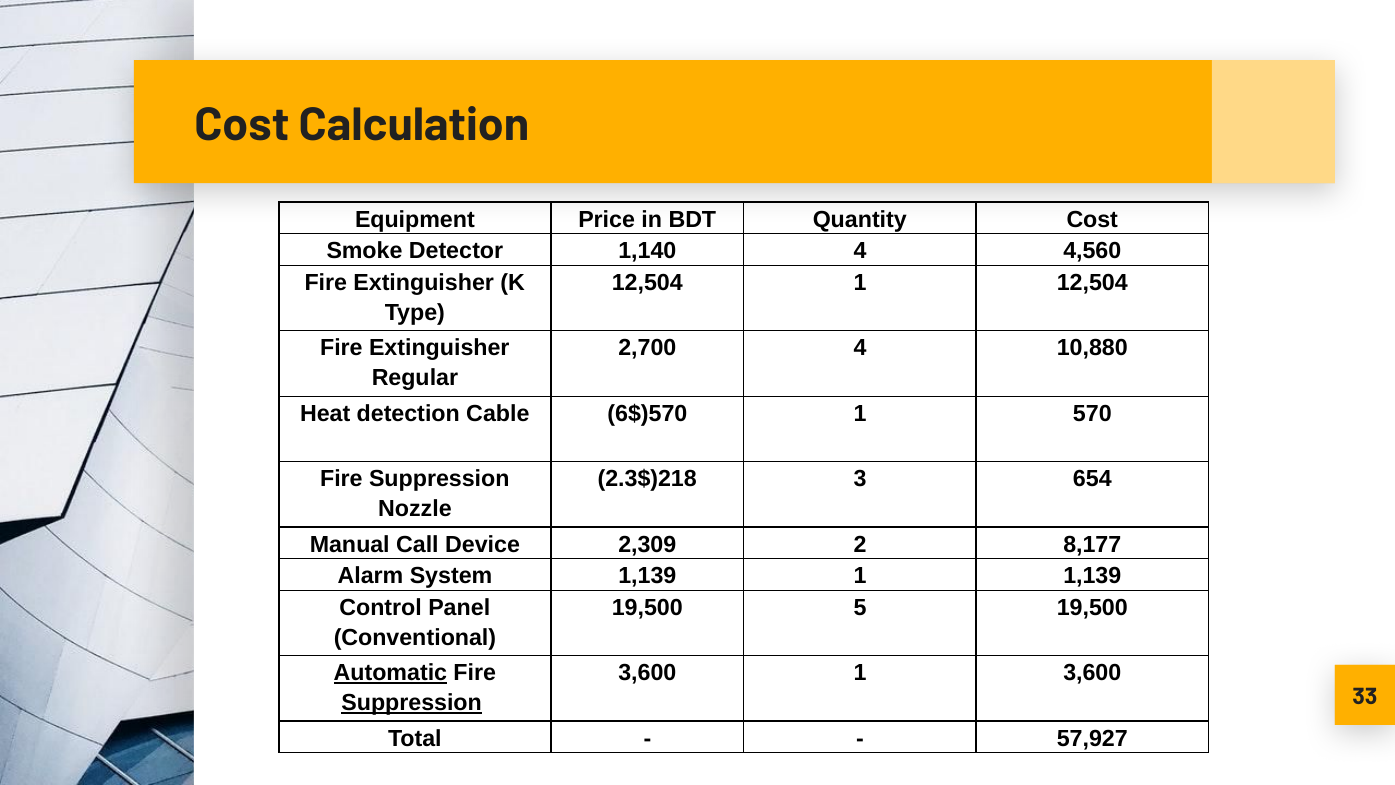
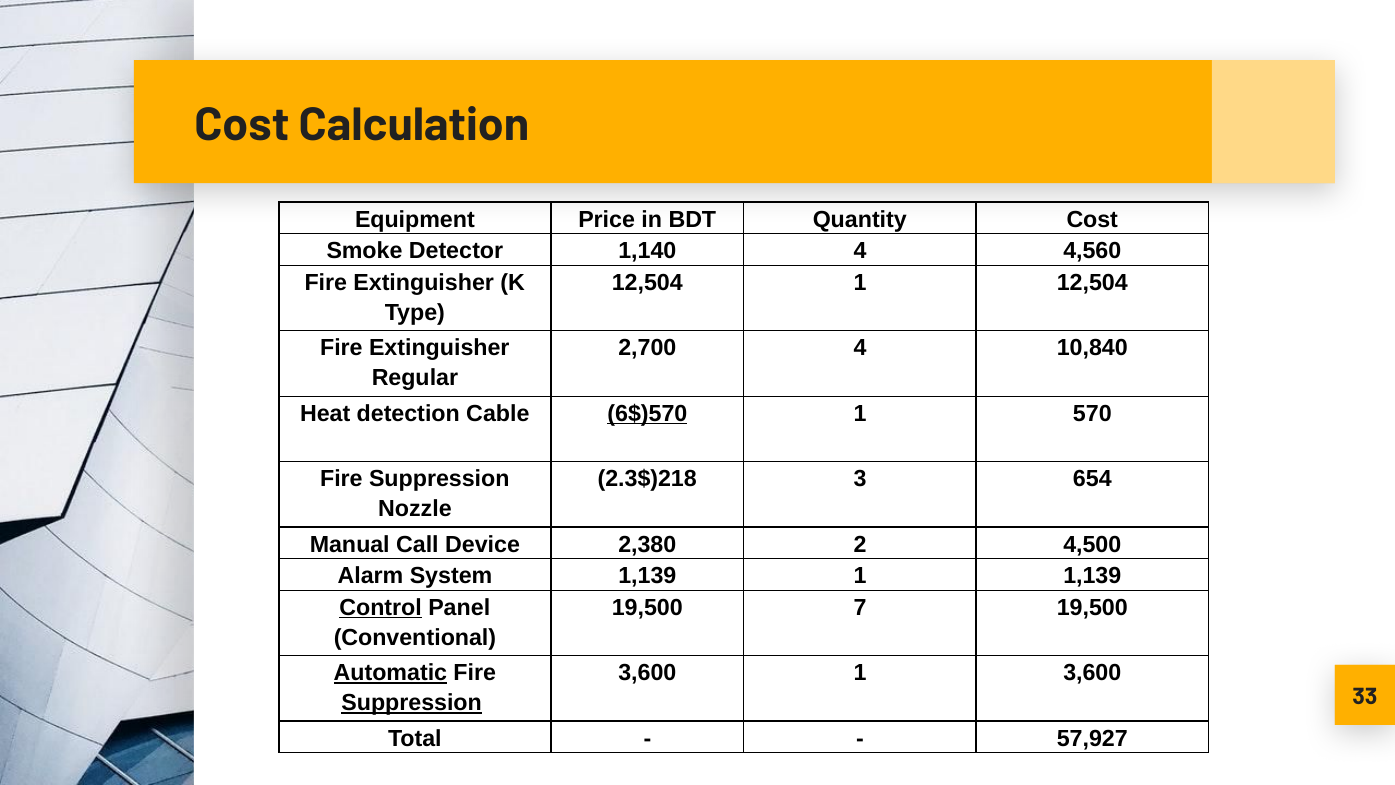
10,880: 10,880 -> 10,840 (1092, 348)
6$)570 underline: none -> present (647, 413)
2,309: 2,309 -> 2,380 (647, 544)
8,177: 8,177 -> 4,500 (1092, 544)
Control underline: none -> present (381, 607)
5: 5 -> 7 (860, 607)
